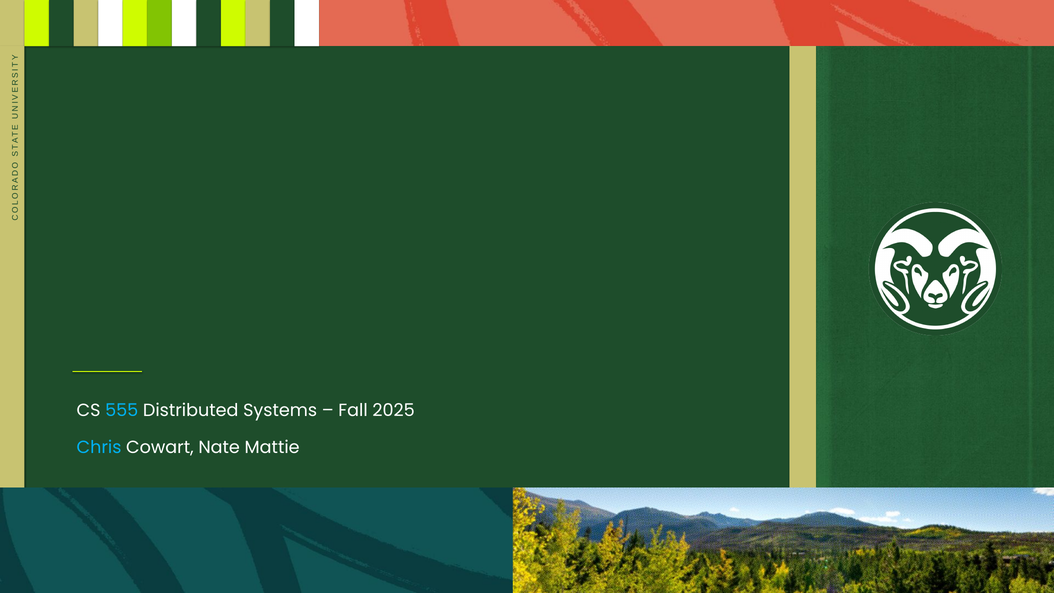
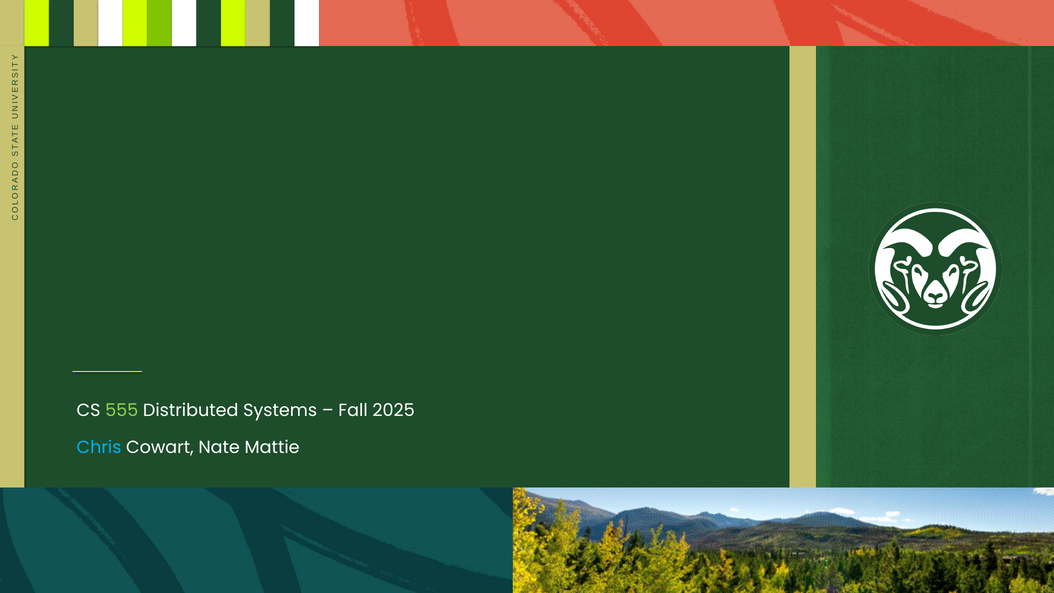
555 colour: light blue -> light green (122, 410)
